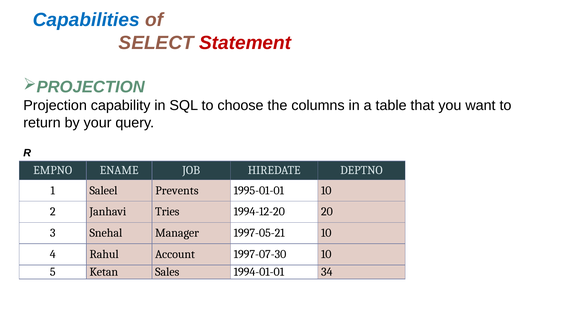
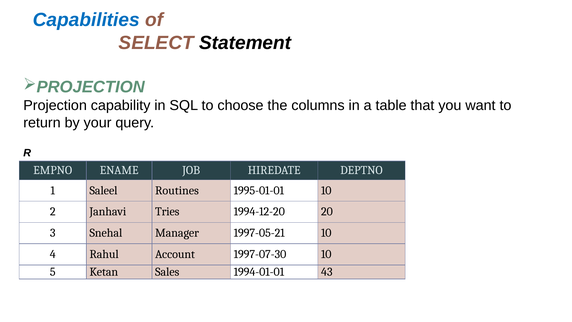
Statement colour: red -> black (245, 43)
Prevents: Prevents -> Routines (177, 190)
34: 34 -> 43 (327, 272)
